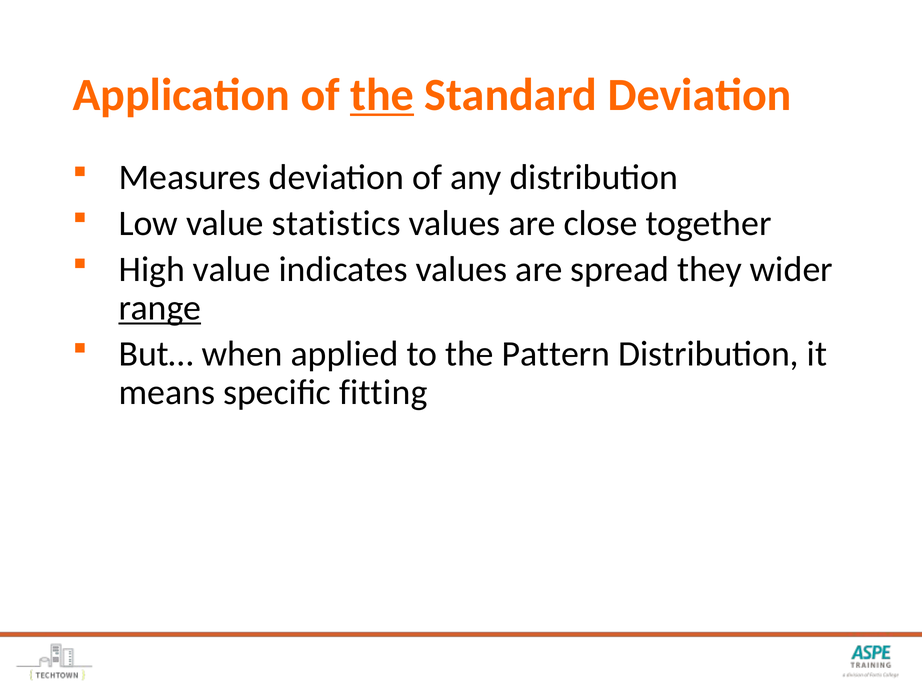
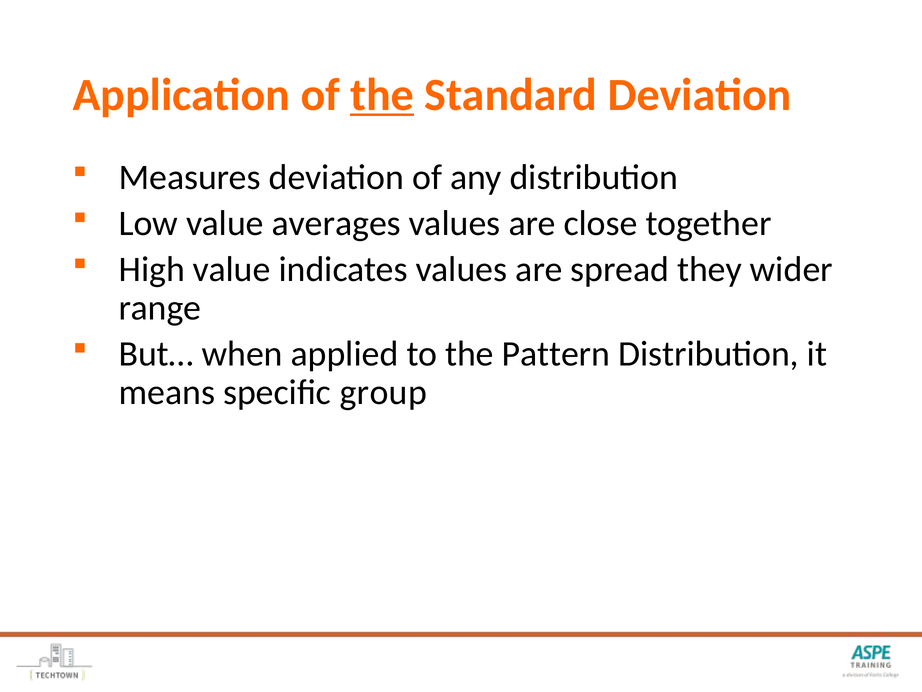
statistics: statistics -> averages (336, 223)
range underline: present -> none (160, 308)
fitting: fitting -> group (383, 392)
